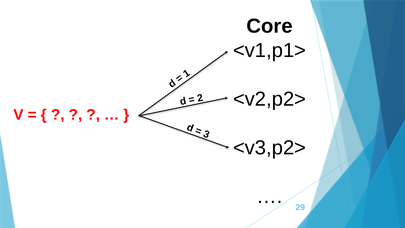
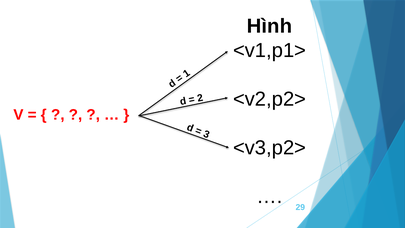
Core: Core -> Hình (269, 26)
